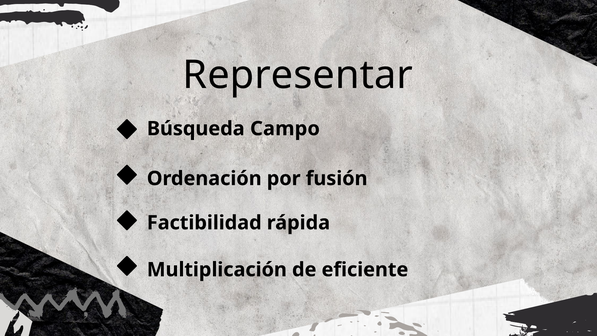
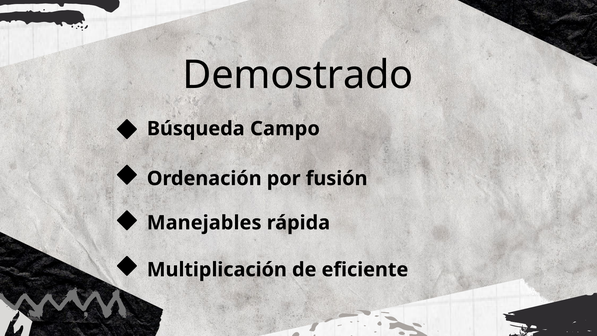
Representar: Representar -> Demostrado (298, 75)
Factibilidad: Factibilidad -> Manejables (204, 223)
